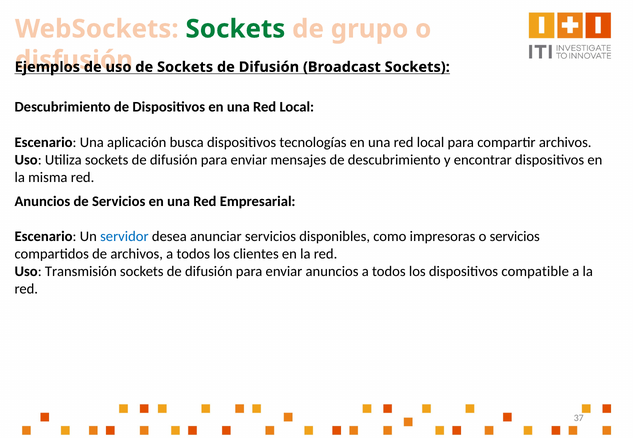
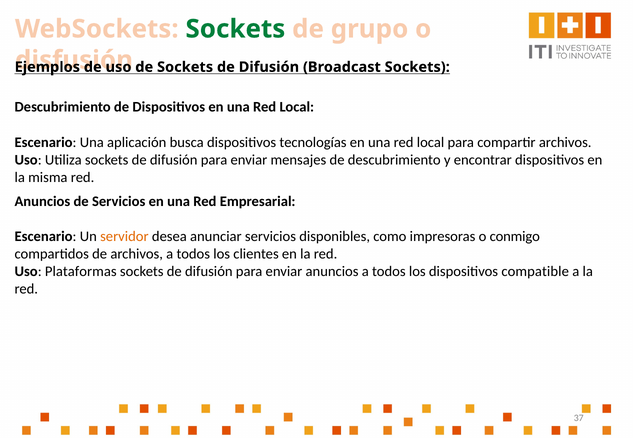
servidor colour: blue -> orange (124, 237)
o servicios: servicios -> conmigo (515, 237)
Transmisión: Transmisión -> Plataformas (81, 272)
